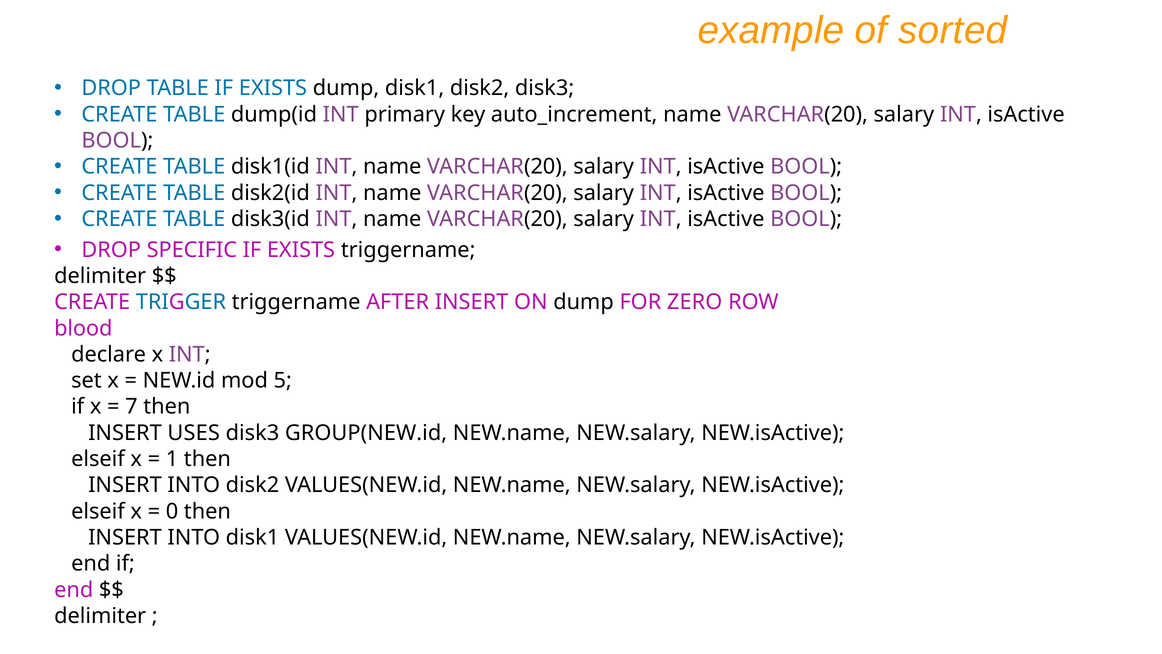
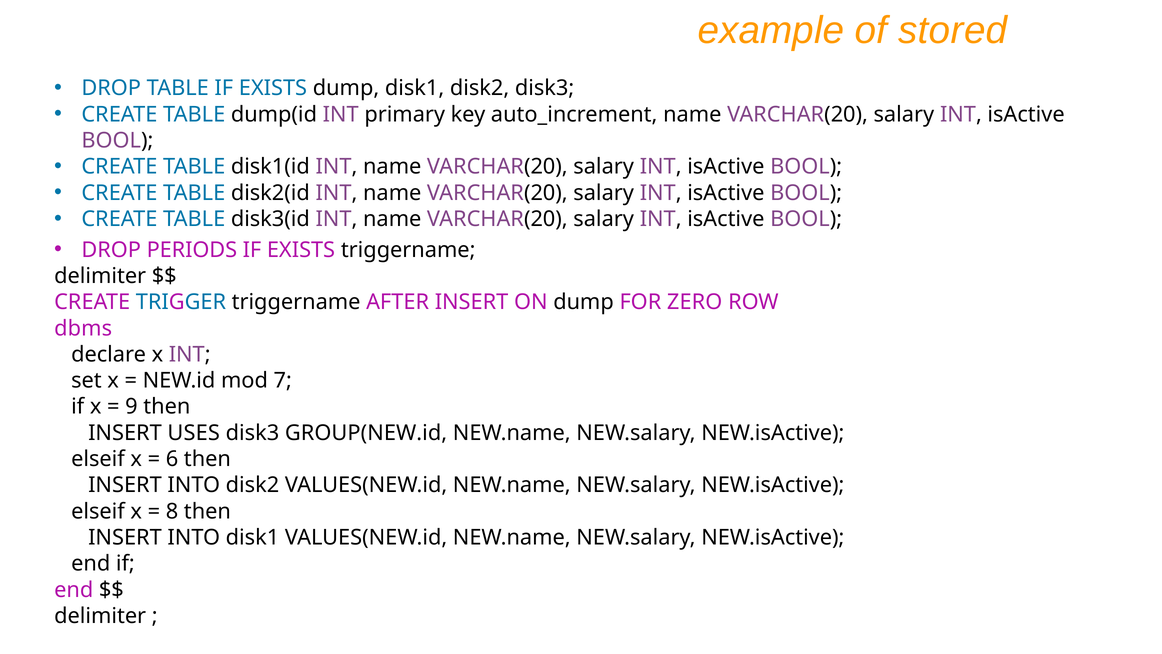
sorted: sorted -> stored (953, 30)
SPECIFIC: SPECIFIC -> PERIODS (192, 250)
blood: blood -> dbms (83, 328)
5: 5 -> 7 (283, 380)
7: 7 -> 9 (131, 407)
1: 1 -> 6 (172, 459)
0: 0 -> 8 (172, 511)
